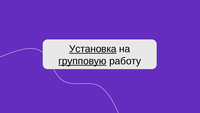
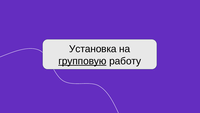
Установка underline: present -> none (93, 49)
